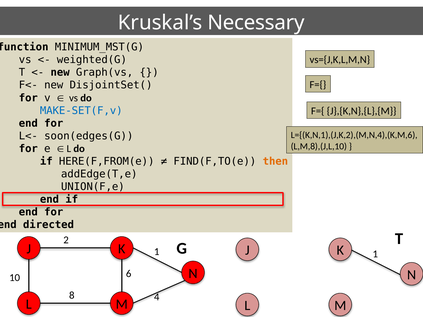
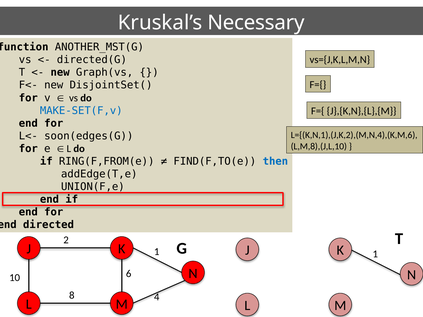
MINIMUM_MST(G: MINIMUM_MST(G -> ANOTHER_MST(G (99, 47)
weighted(G: weighted(G -> directed(G (92, 60)
HERE(F,FROM(e: HERE(F,FROM(e -> RING(F,FROM(e (107, 161)
then colour: orange -> blue (275, 161)
